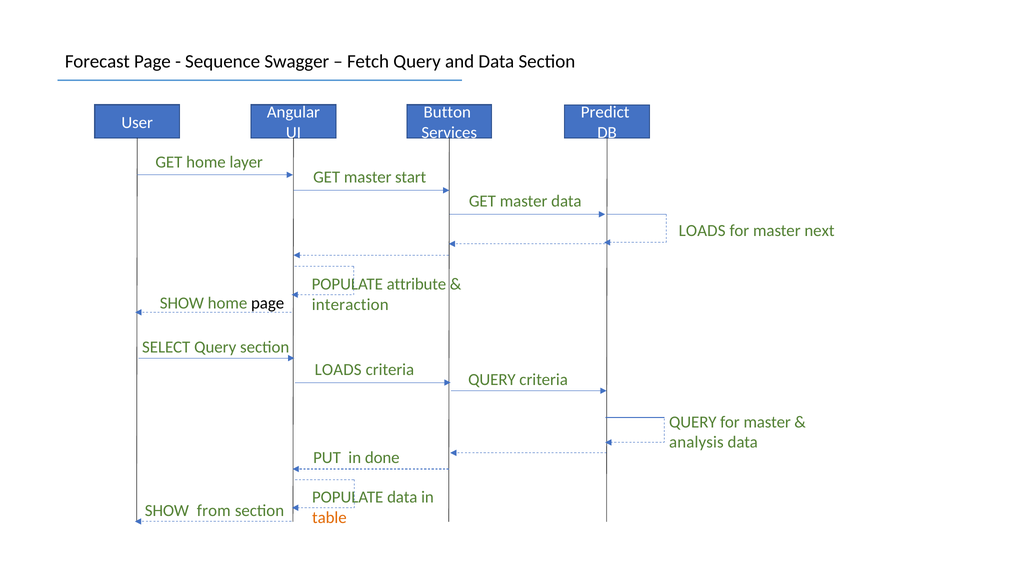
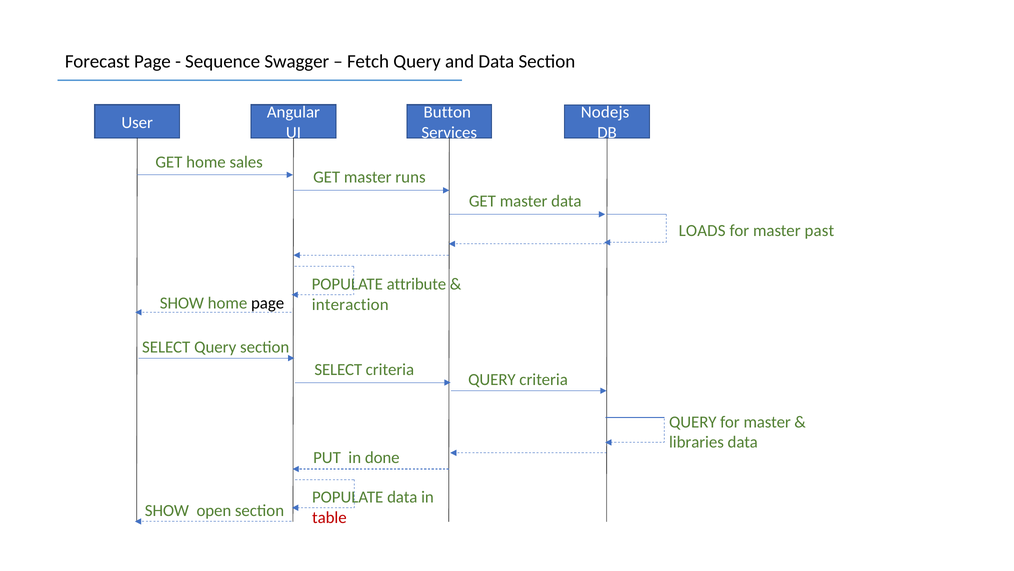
Predict: Predict -> Nodejs (605, 112)
layer: layer -> sales (246, 162)
start: start -> runs (410, 177)
next: next -> past (819, 231)
LOADS: LOADS -> SELECT (338, 369)
analysis: analysis -> libraries (696, 442)
from: from -> open (214, 510)
table colour: orange -> red (329, 517)
